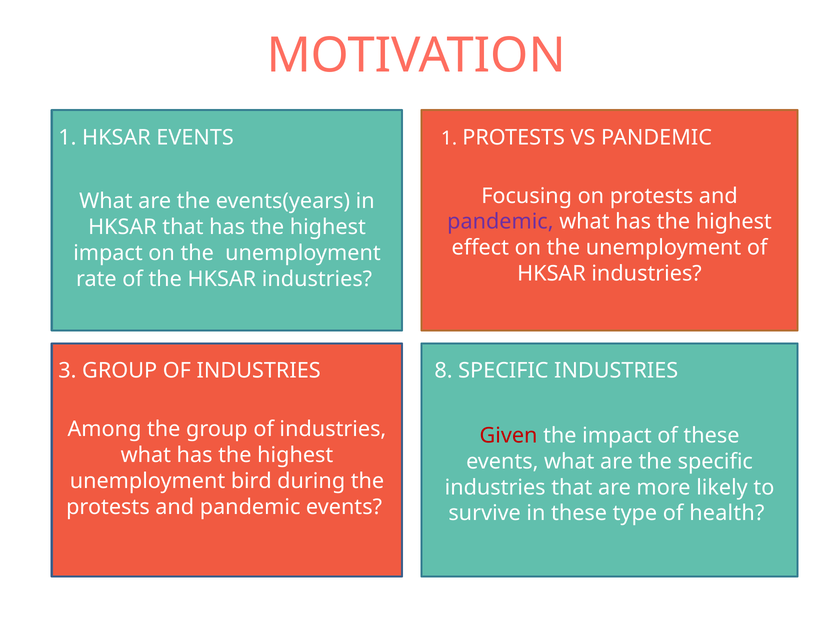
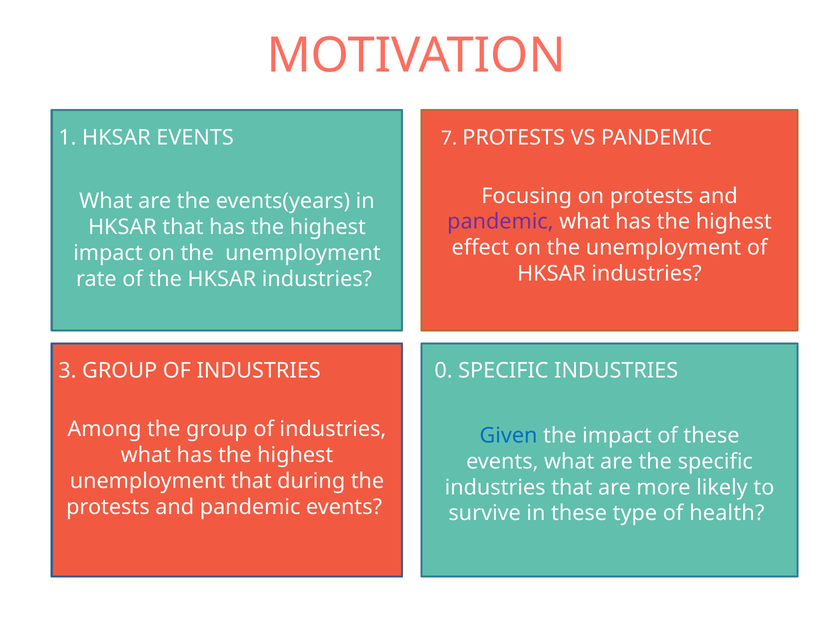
EVENTS 1: 1 -> 7 (449, 138)
8: 8 -> 0 (444, 371)
Given colour: red -> blue (509, 436)
unemployment bird: bird -> that (251, 481)
